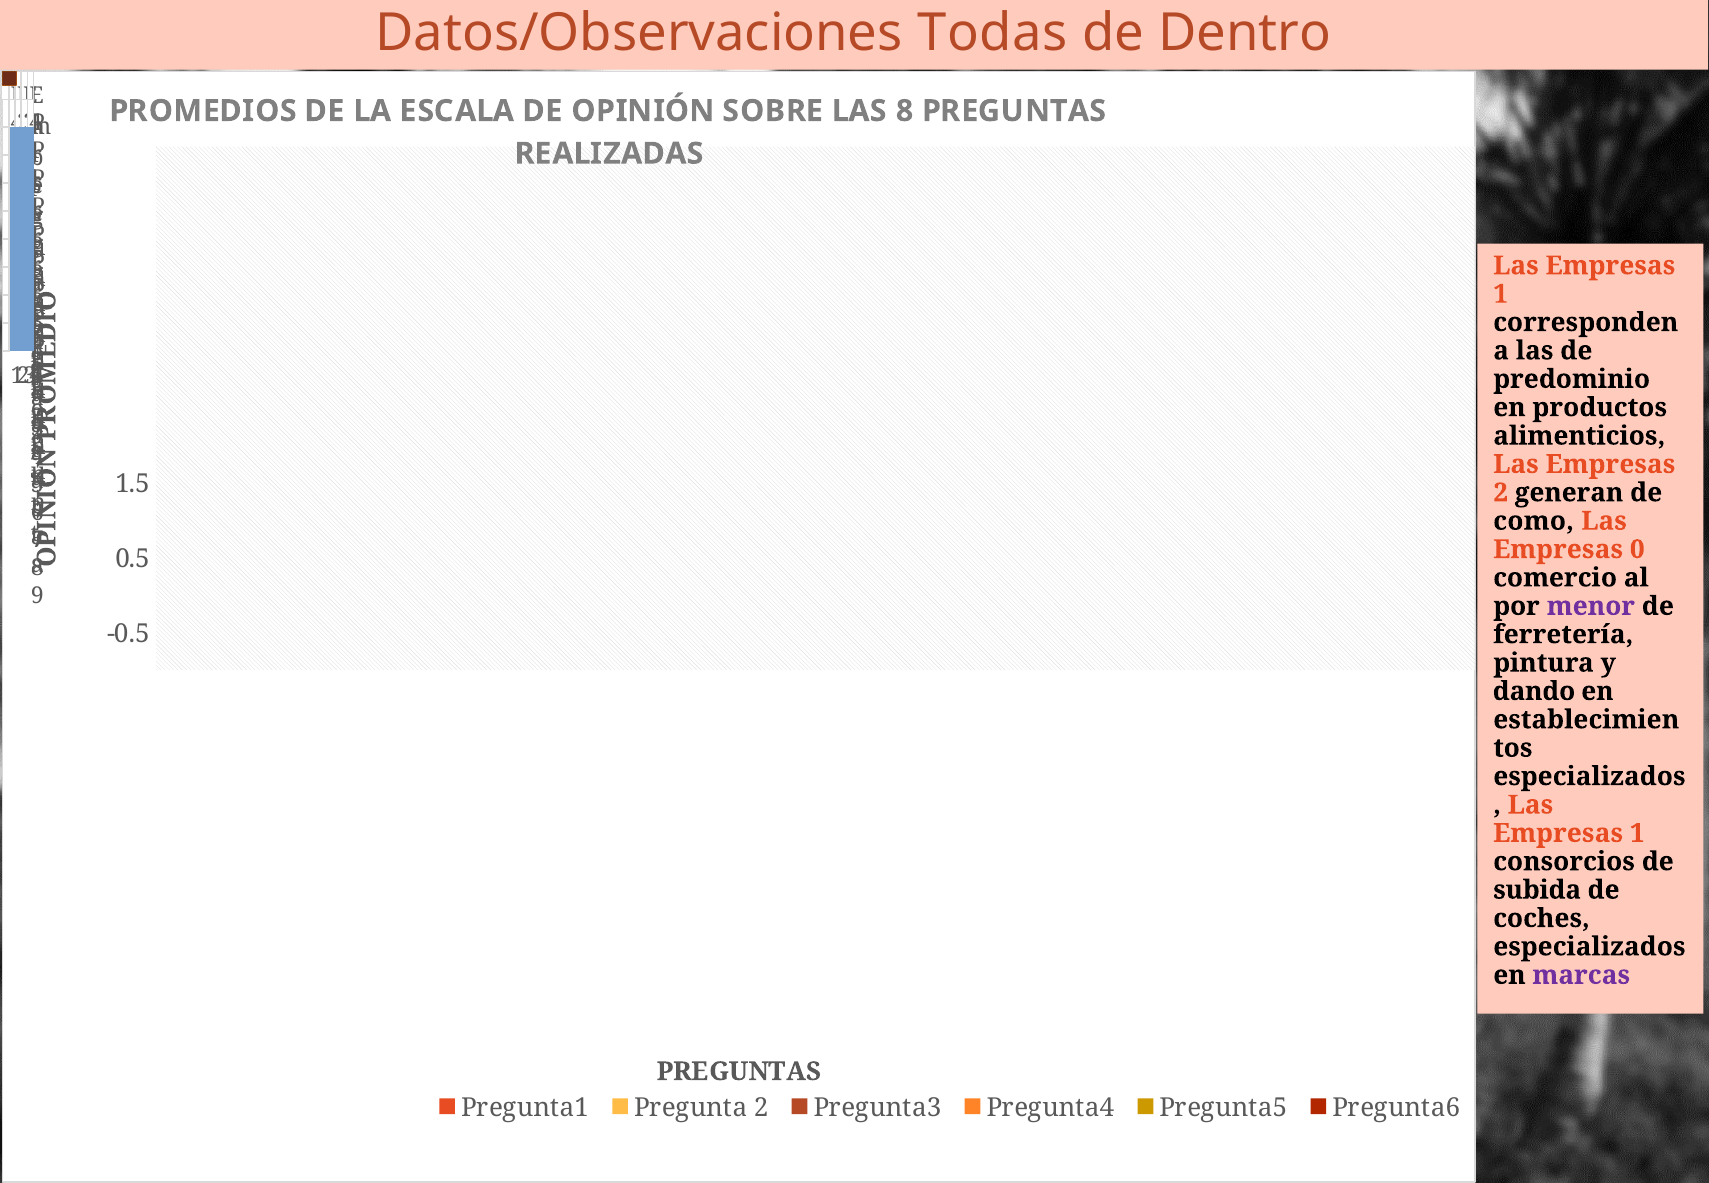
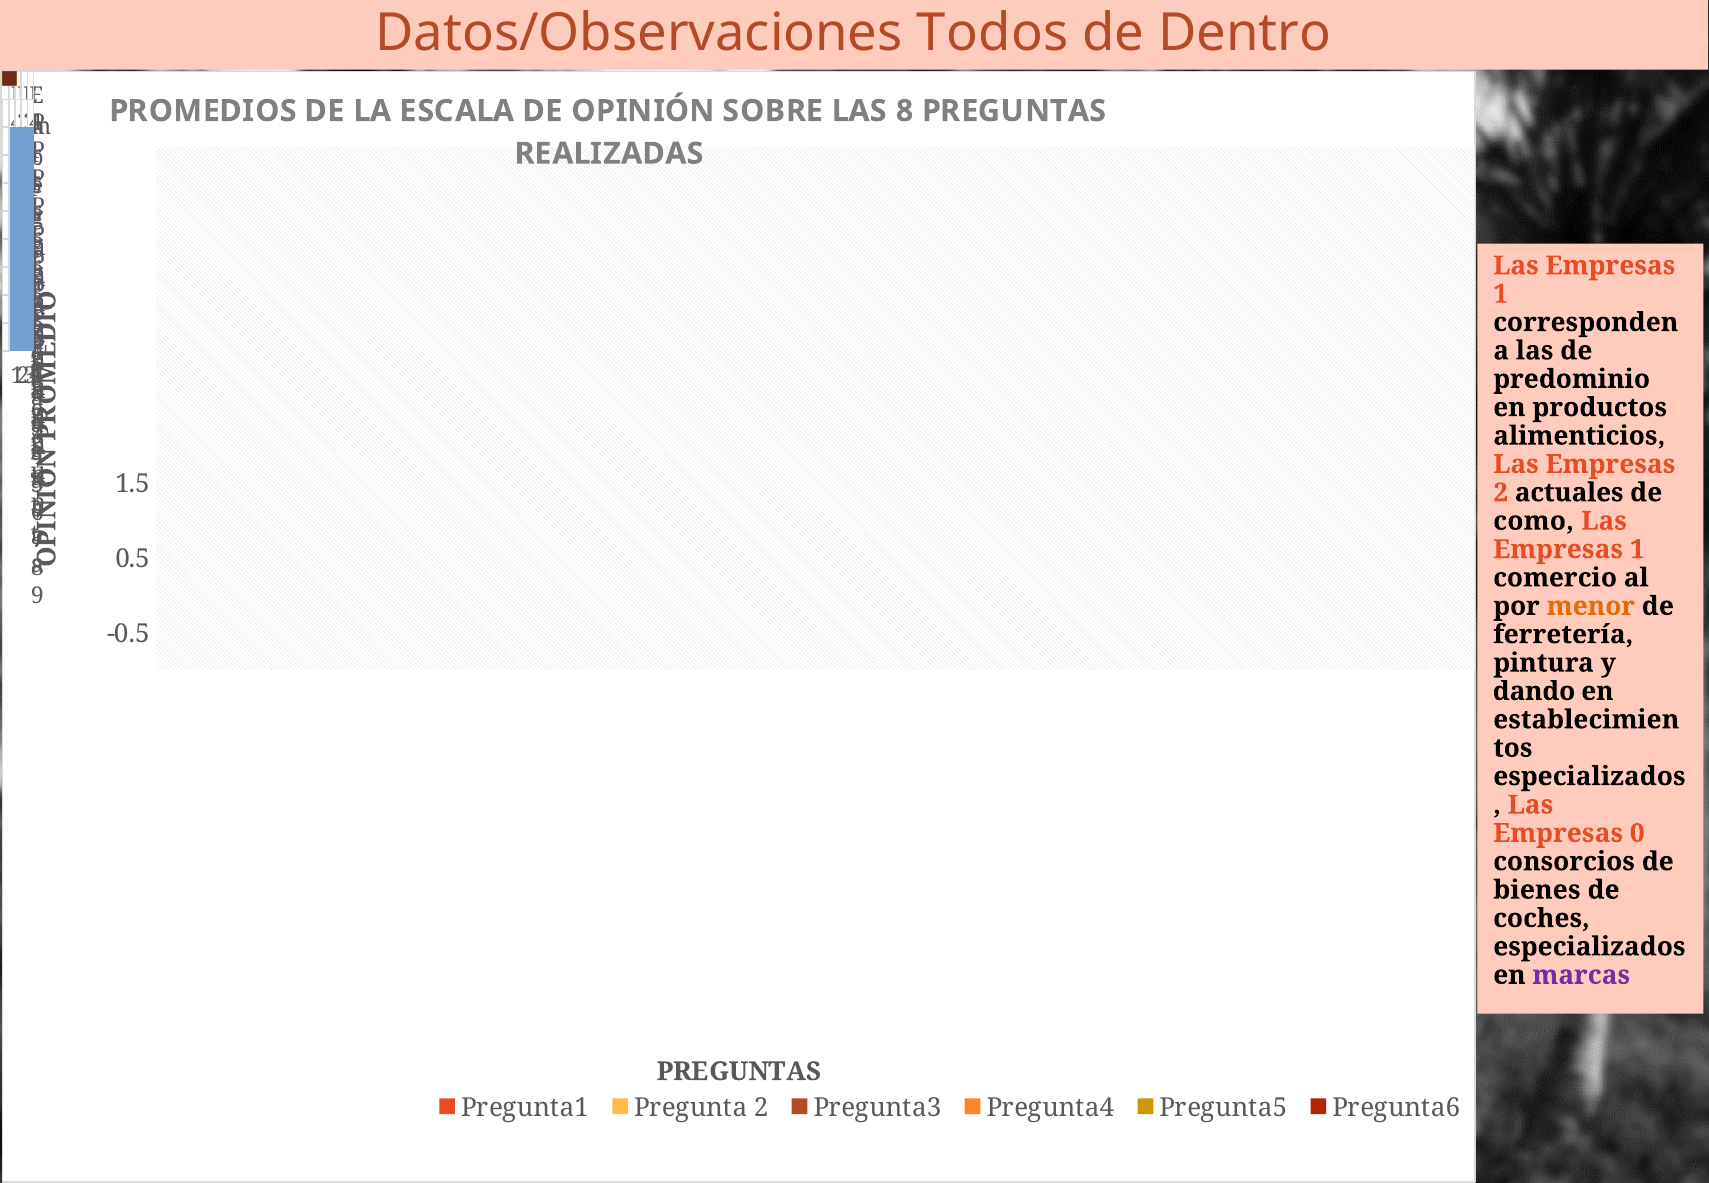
Todas: Todas -> Todos (993, 33)
generan: generan -> actuales (1569, 493)
0: 0 -> 1 (1637, 549)
menor colour: purple -> orange (1591, 606)
1: 1 -> 0 (1637, 833)
subida: subida -> bienes (1537, 890)
